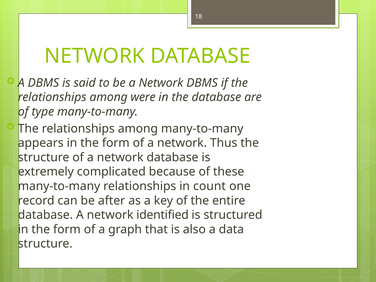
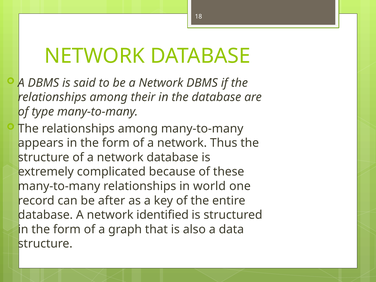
were: were -> their (143, 97)
count: count -> world (209, 186)
